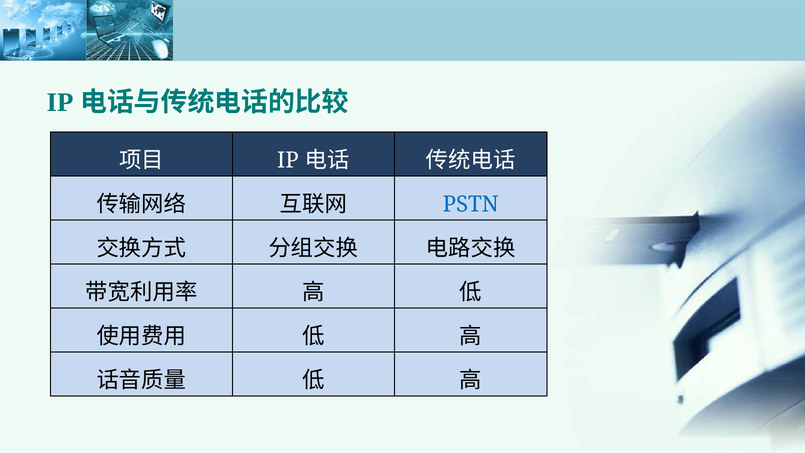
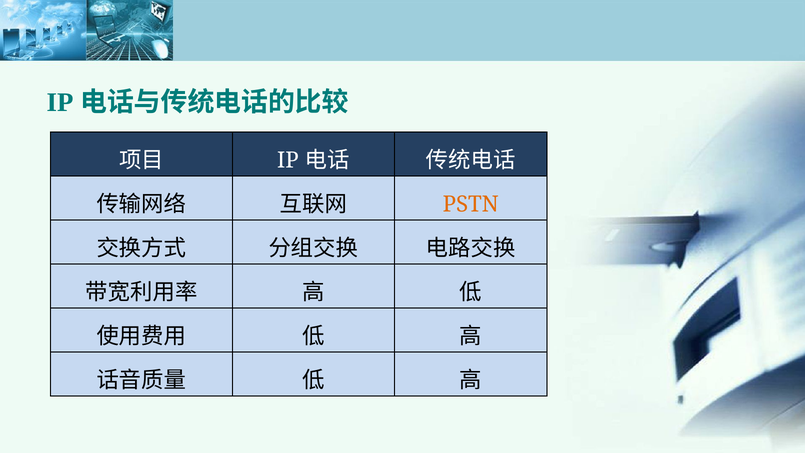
PSTN colour: blue -> orange (471, 204)
